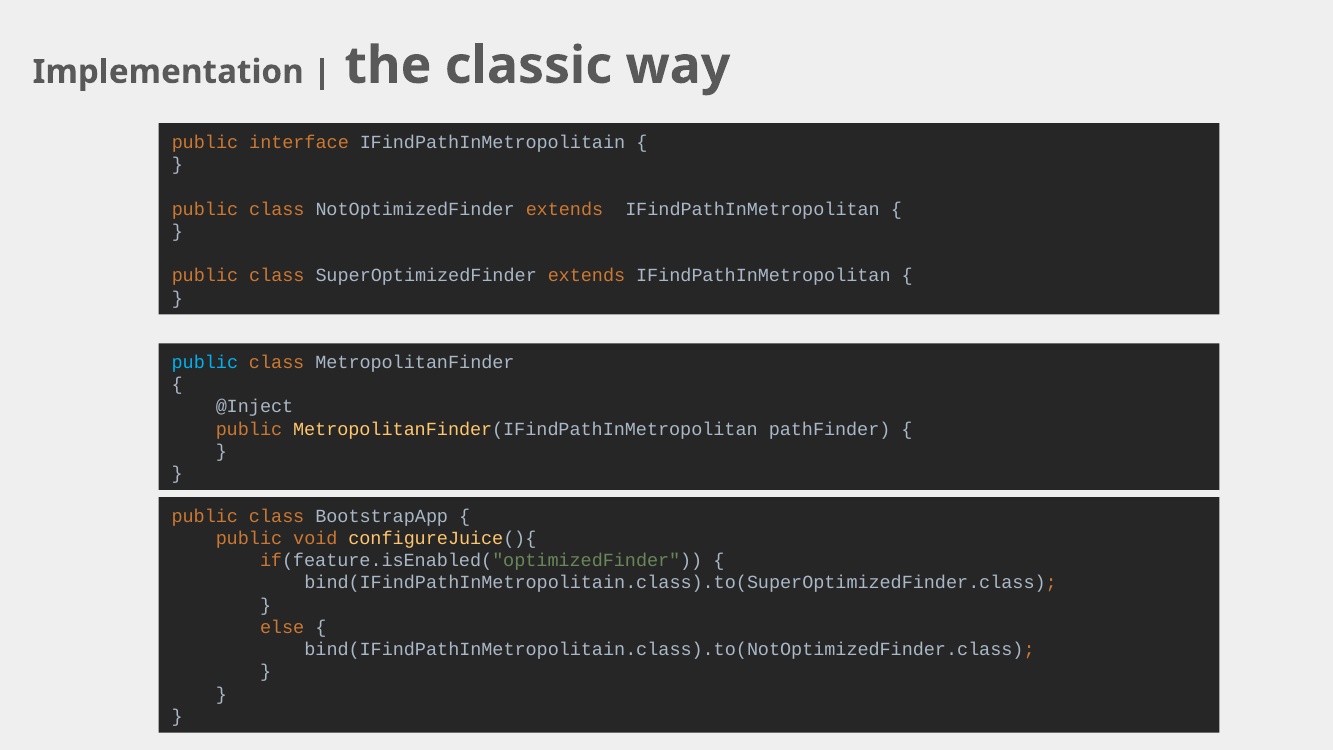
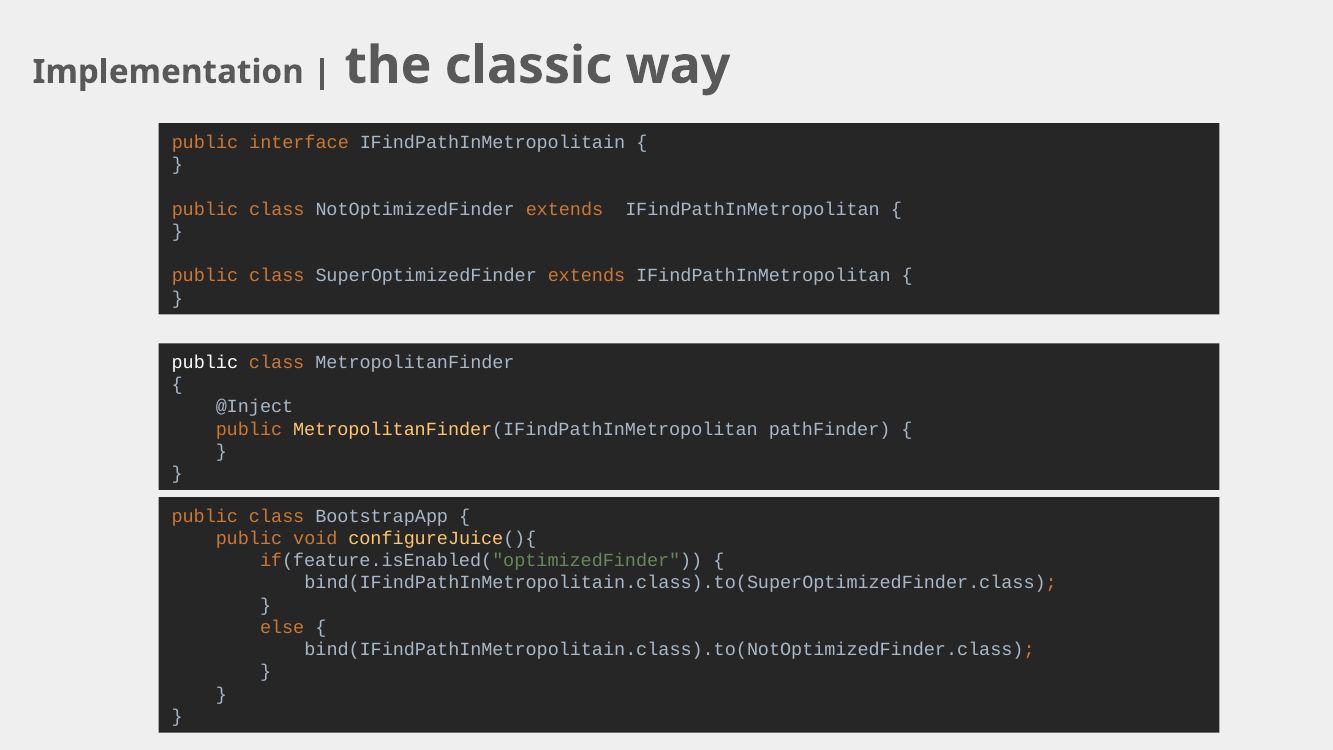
public colour: light blue -> white (205, 362)
